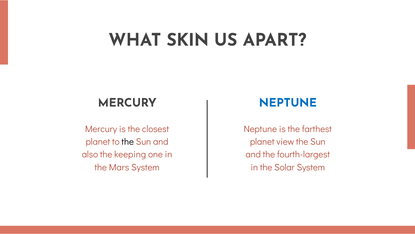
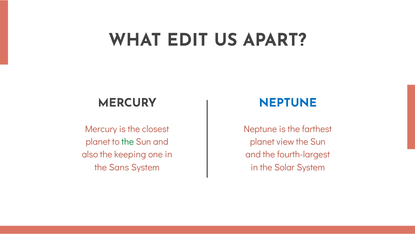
SKIN: SKIN -> EDIT (188, 40)
the colour: black -> green (128, 142)
Mars: Mars -> Sans (119, 167)
